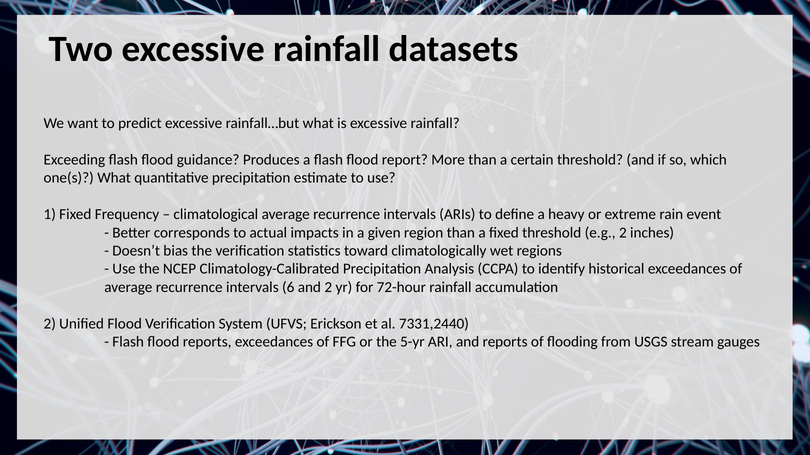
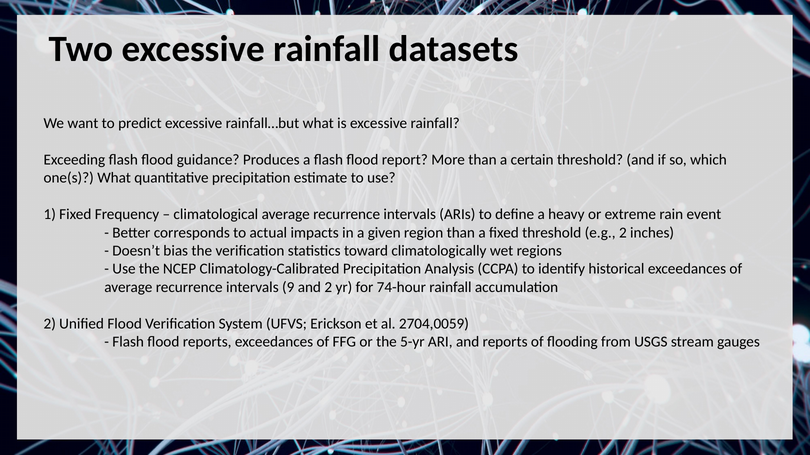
6: 6 -> 9 (288, 287)
72-hour: 72-hour -> 74-hour (401, 287)
7331,2440: 7331,2440 -> 2704,0059 (434, 324)
